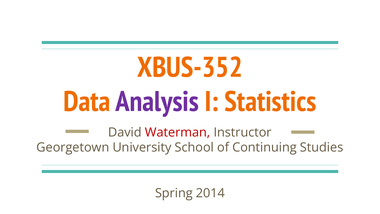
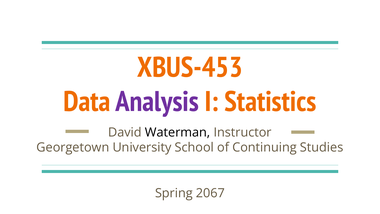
XBUS-352: XBUS-352 -> XBUS-453 (190, 67)
Waterman colour: red -> black (178, 132)
2014: 2014 -> 2067 (210, 193)
